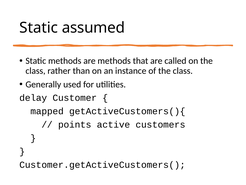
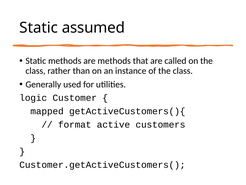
delay: delay -> logic (33, 98)
points: points -> format (75, 124)
